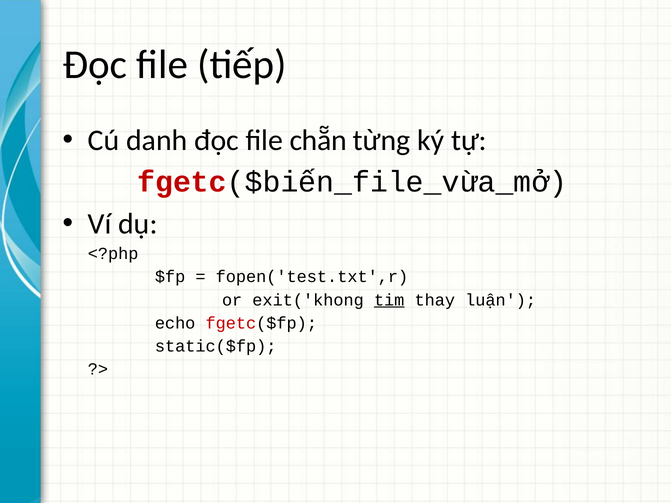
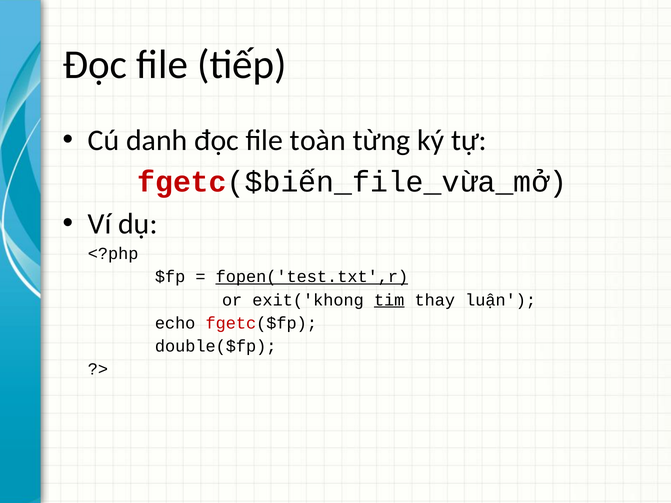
chẵn: chẵn -> toàn (318, 140)
fopen('test.txt',r underline: none -> present (312, 277)
static($fp: static($fp -> double($fp (216, 346)
